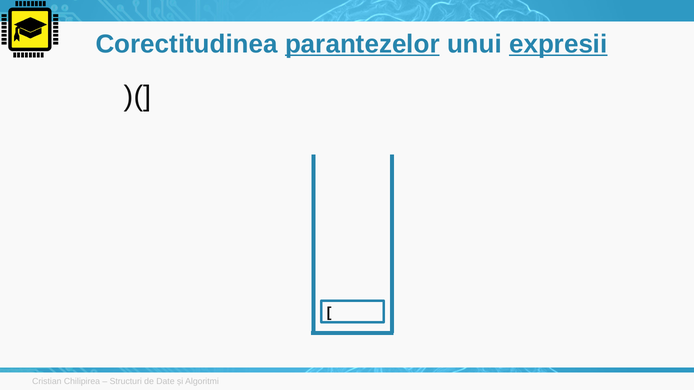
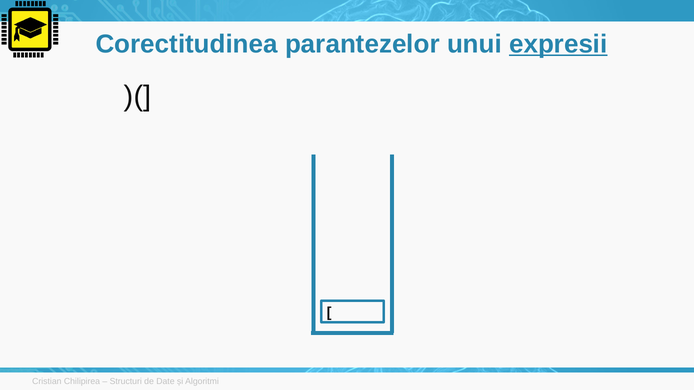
parantezelor underline: present -> none (362, 44)
